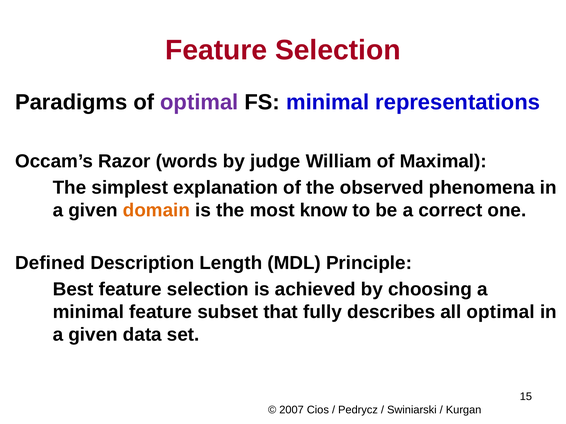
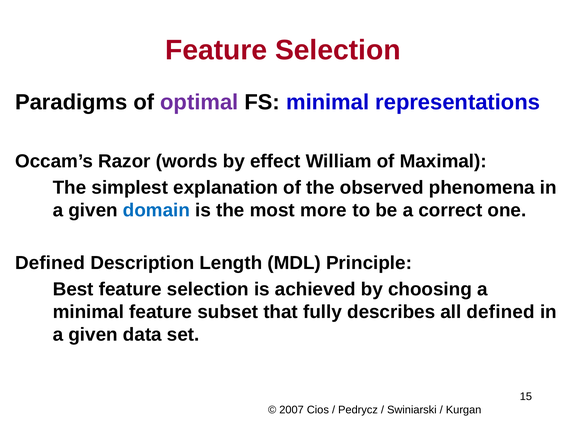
judge: judge -> effect (275, 161)
domain colour: orange -> blue (156, 210)
know: know -> more (323, 210)
all optimal: optimal -> defined (501, 312)
